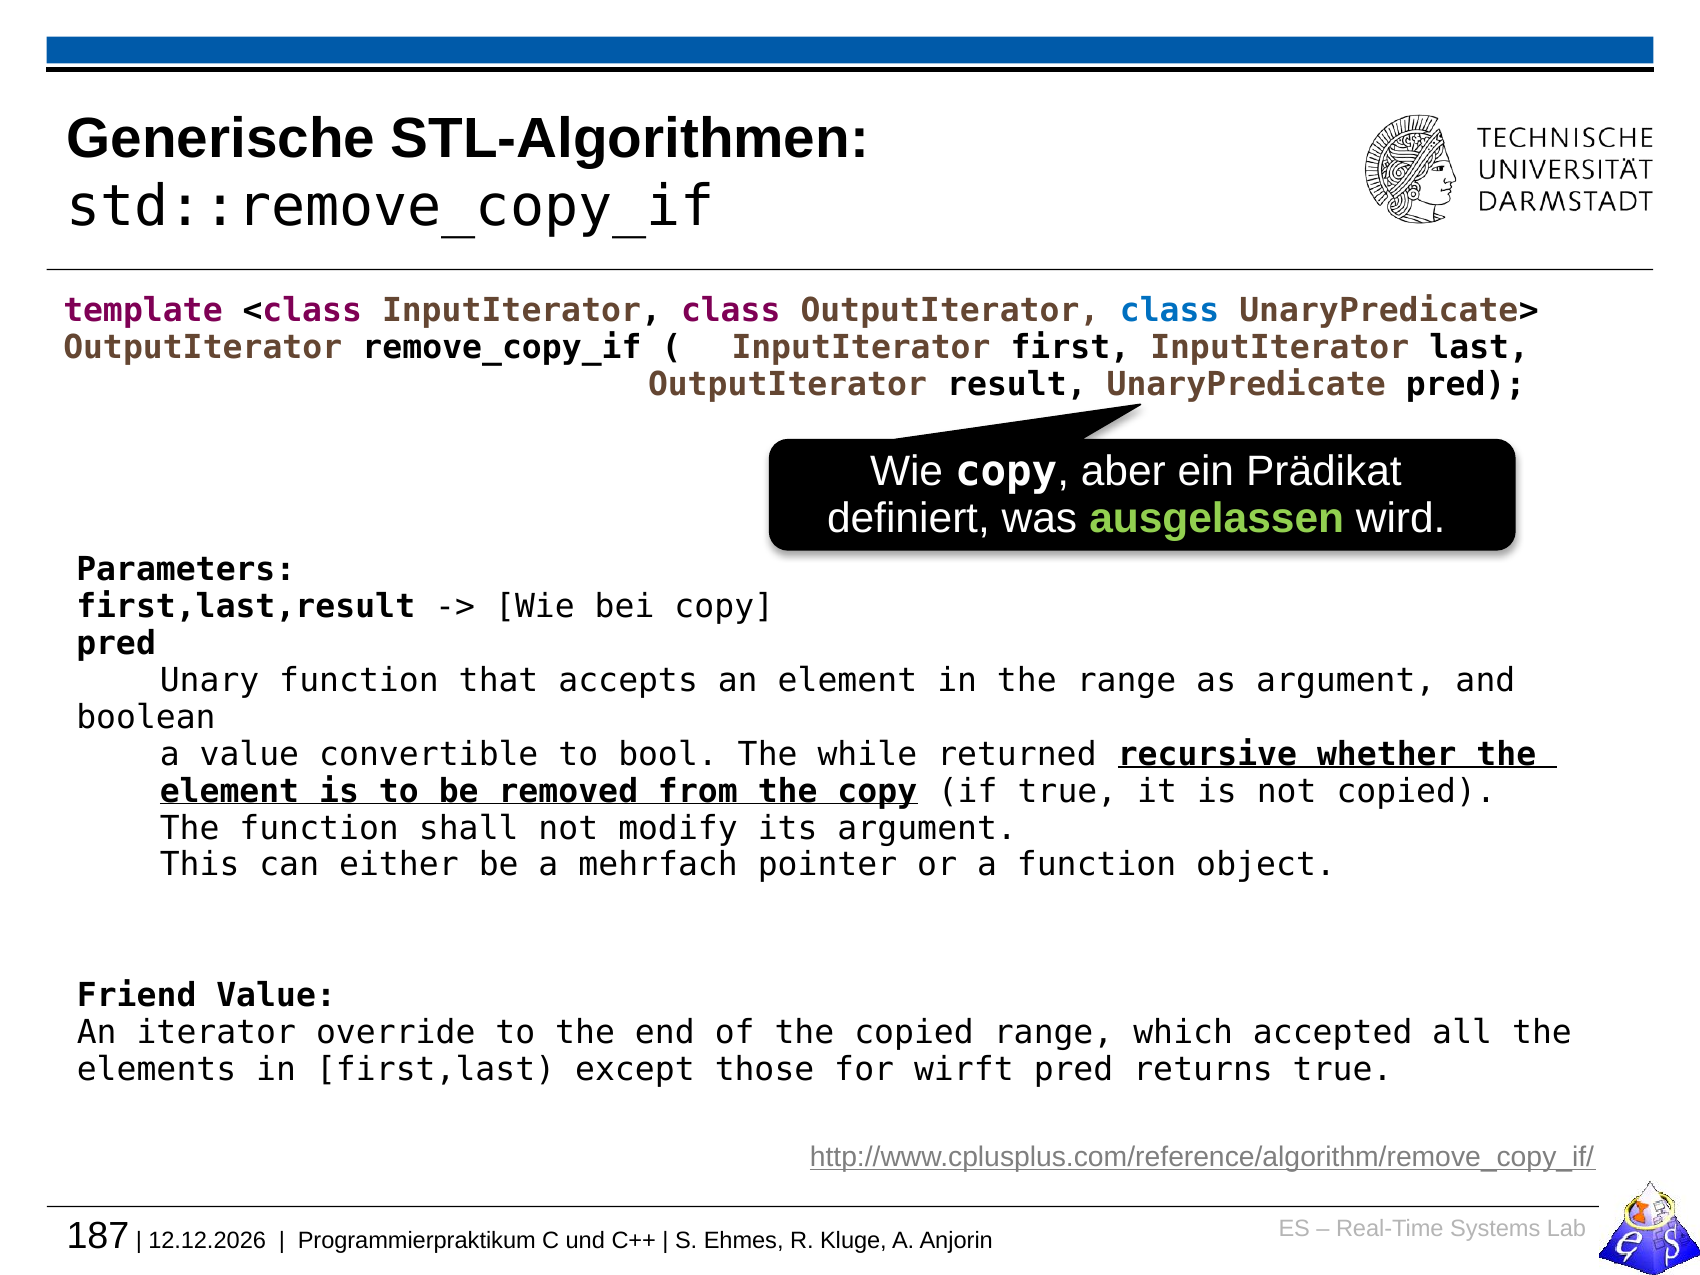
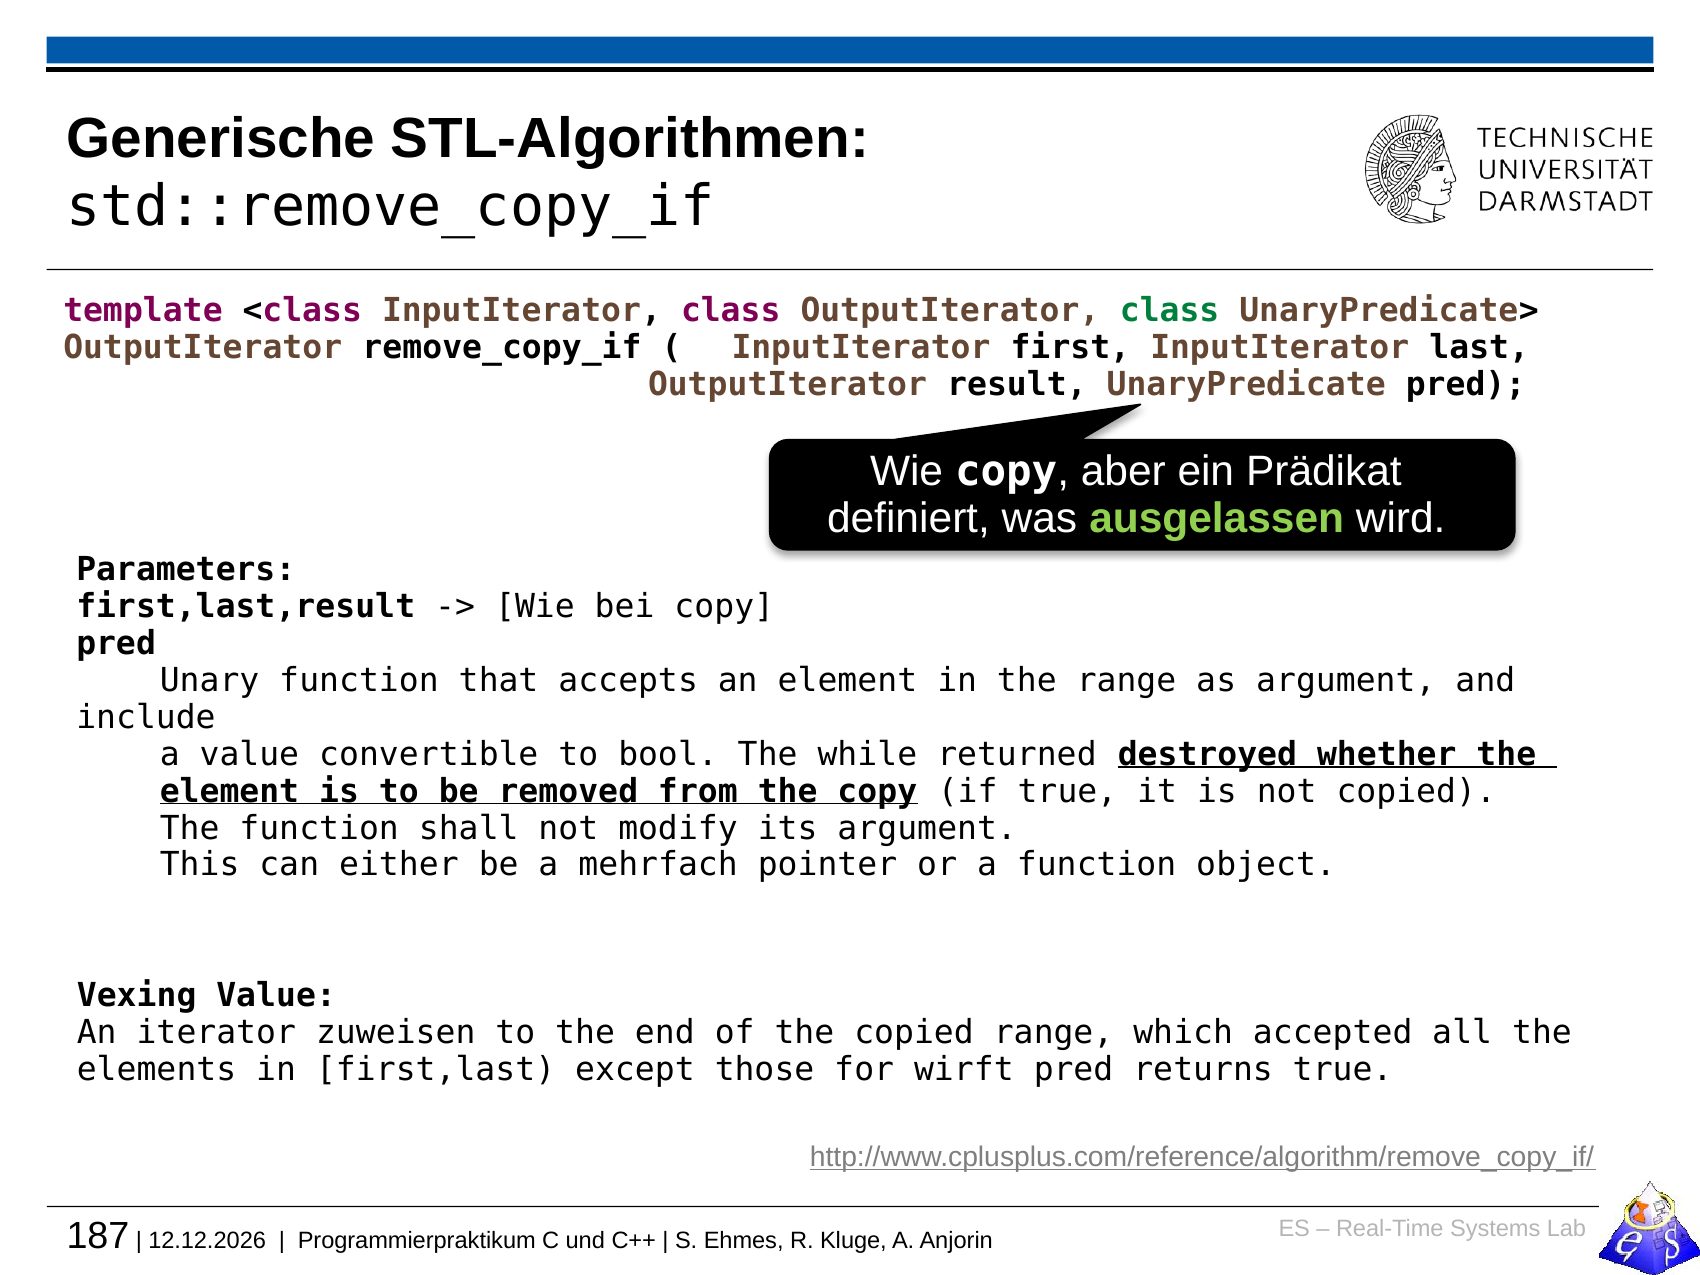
class colour: blue -> green (1170, 311)
boolean: boolean -> include (146, 717)
recursive: recursive -> destroyed (1207, 754)
Friend: Friend -> Vexing (137, 996)
override: override -> zuweisen (396, 1033)
